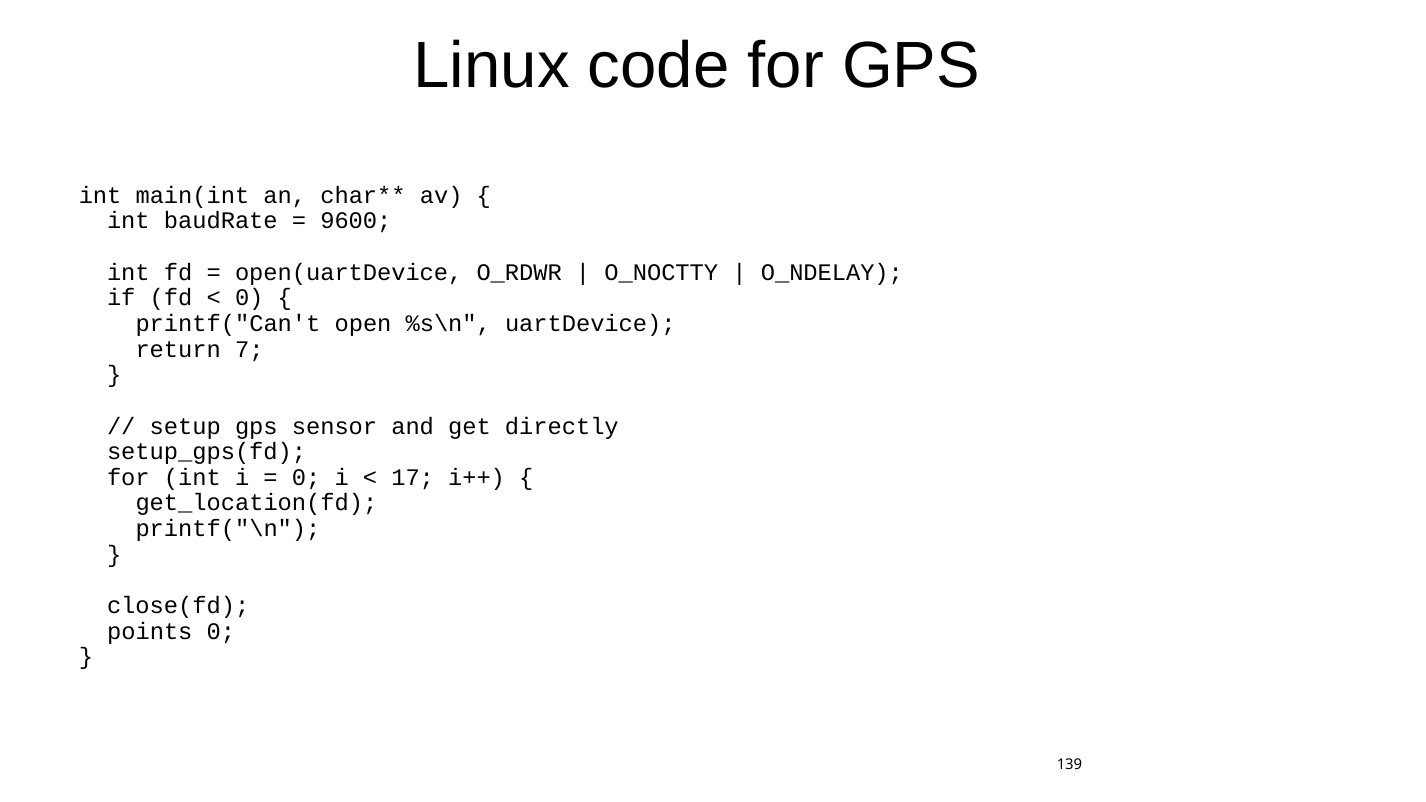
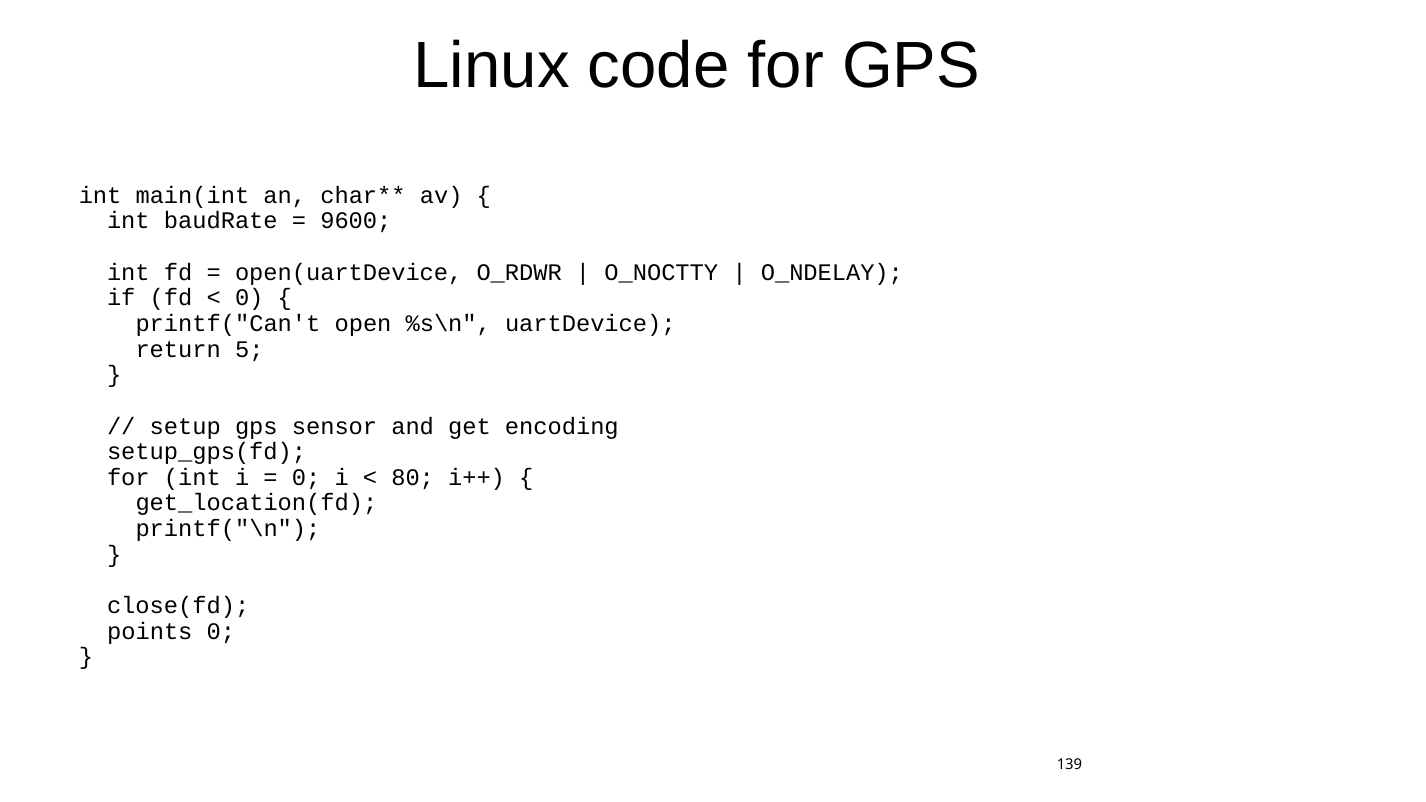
7: 7 -> 5 (249, 349)
directly: directly -> encoding (562, 426)
17: 17 -> 80 (413, 478)
